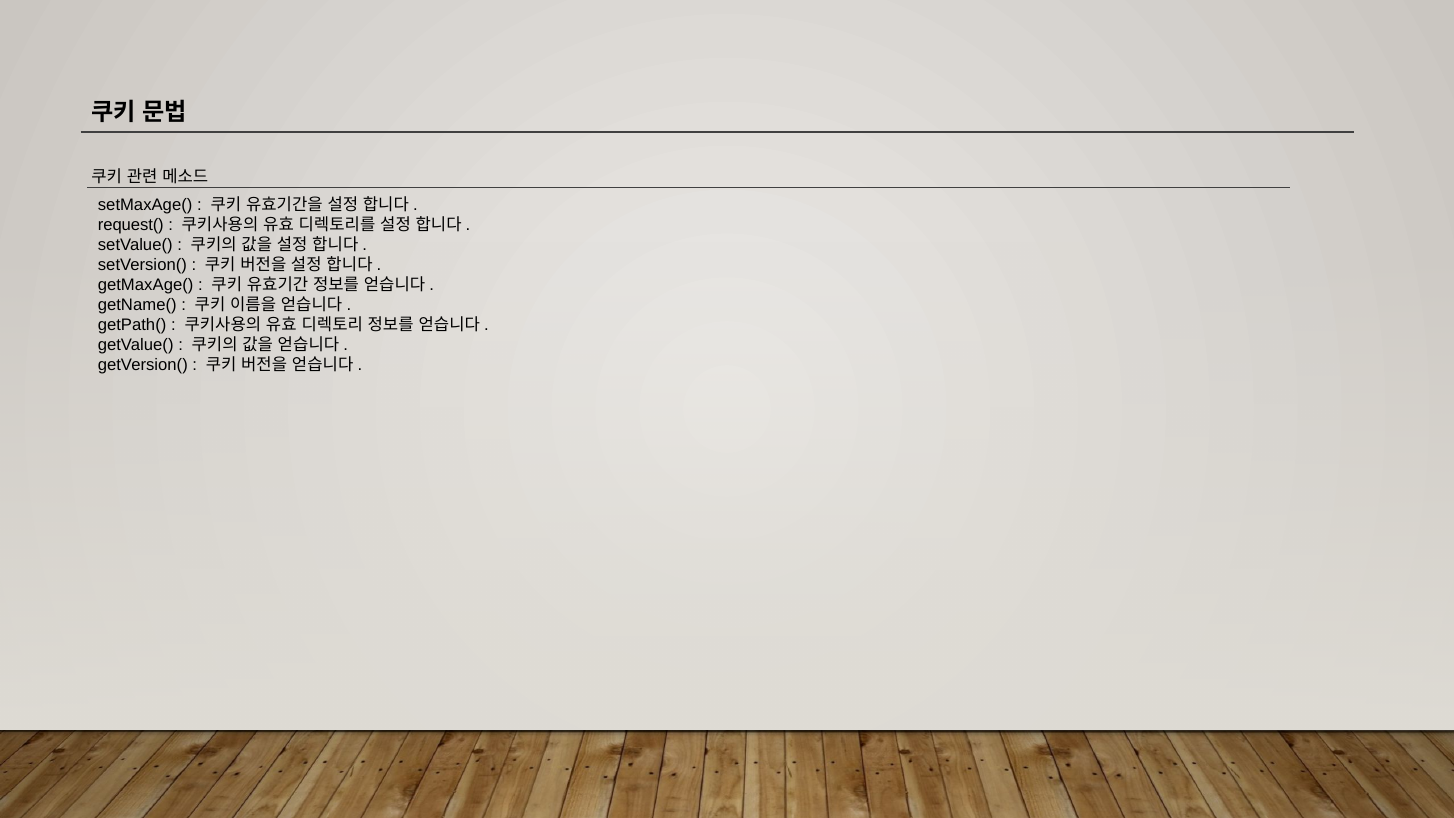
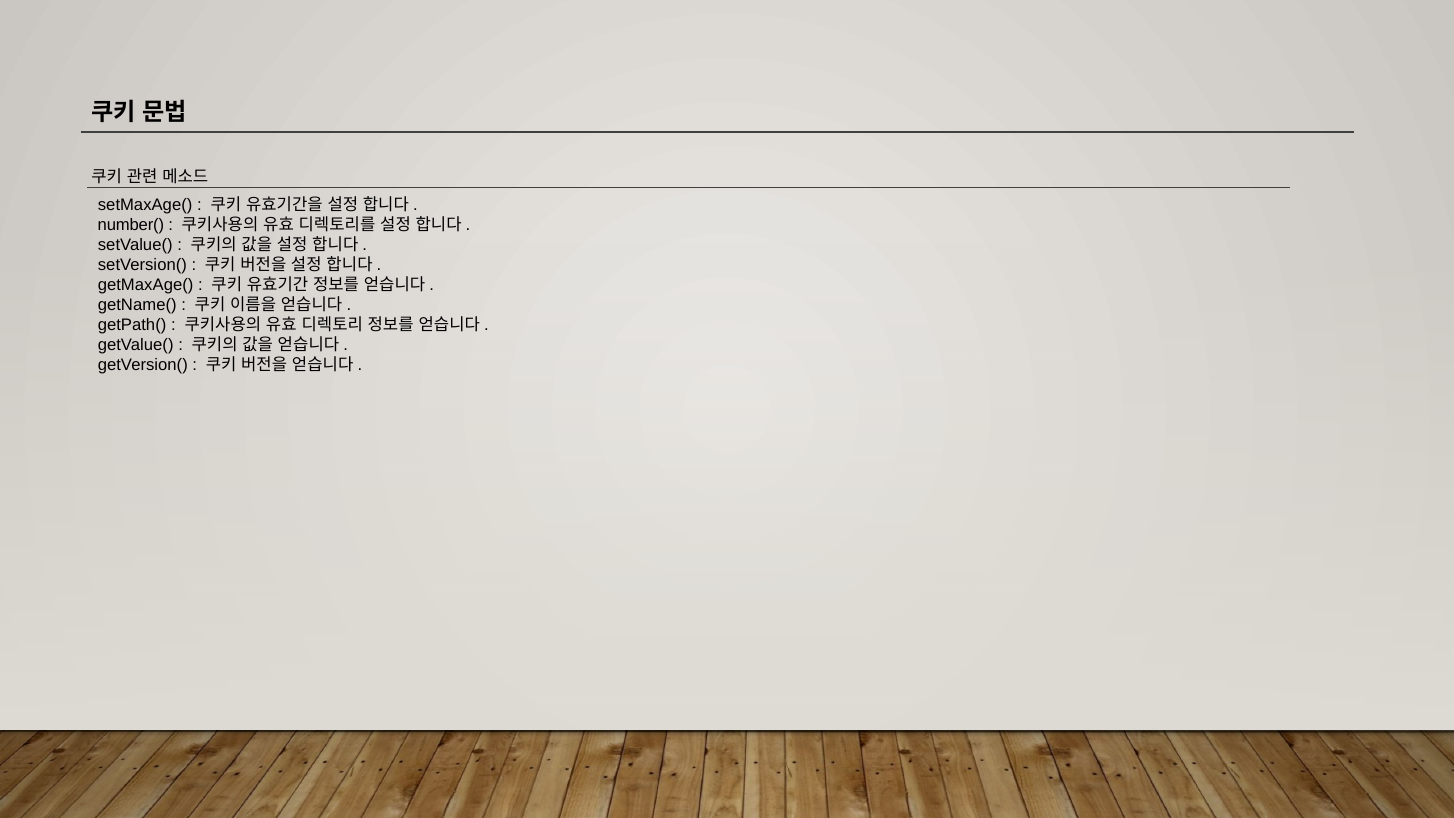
request(: request( -> number( (131, 225)
